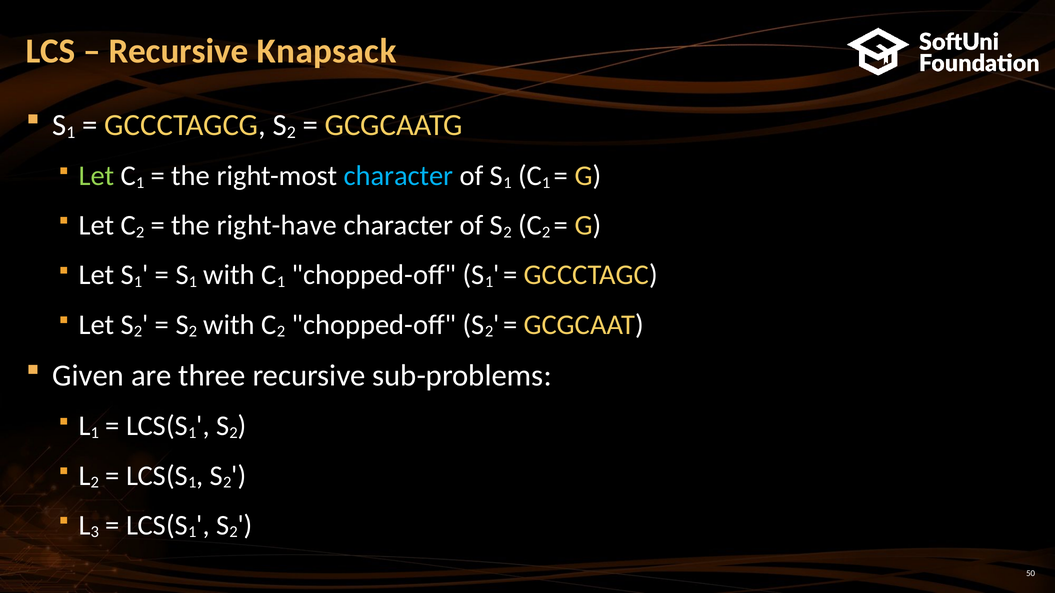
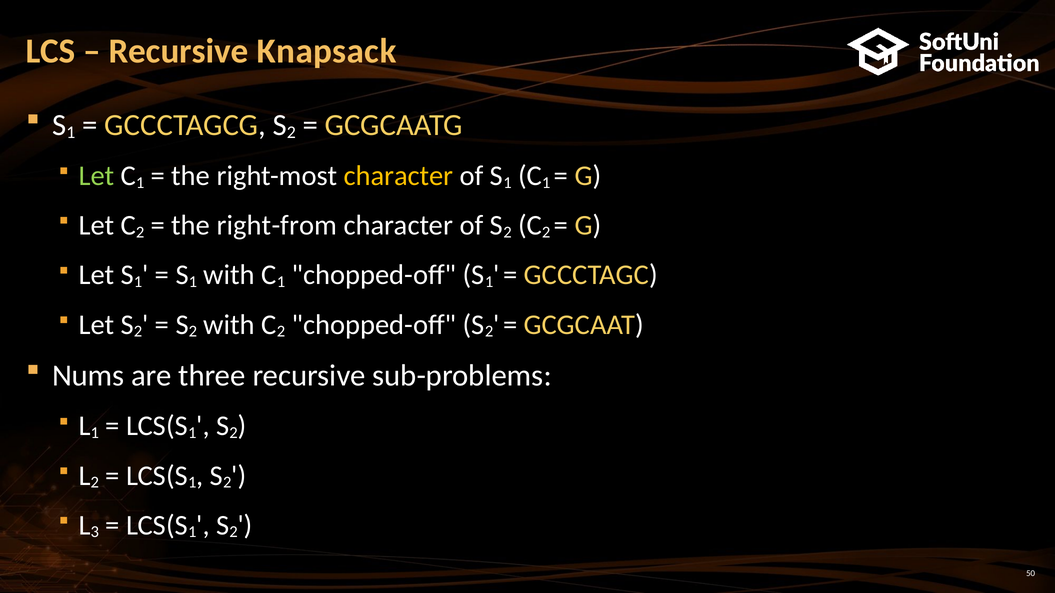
character colour: light blue -> yellow (398, 176)
right-have: right-have -> right-from (277, 226)
Given: Given -> Nums (88, 376)
